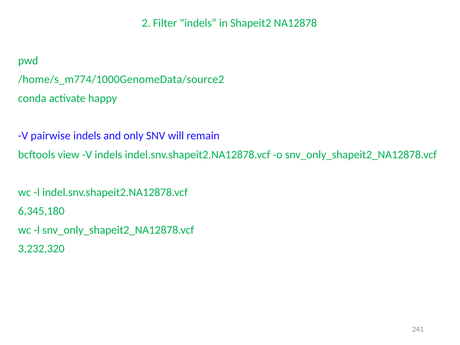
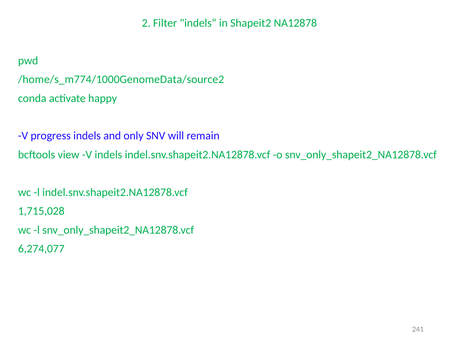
pairwise: pairwise -> progress (51, 136)
6,345,180: 6,345,180 -> 1,715,028 (41, 211)
3,232,320: 3,232,320 -> 6,274,077 (41, 249)
